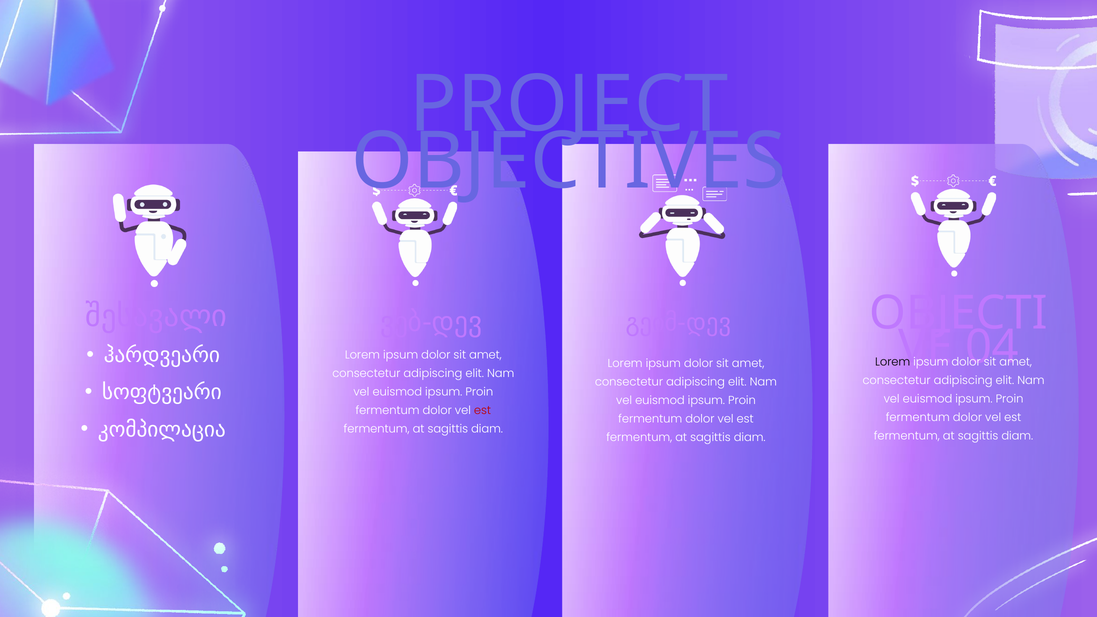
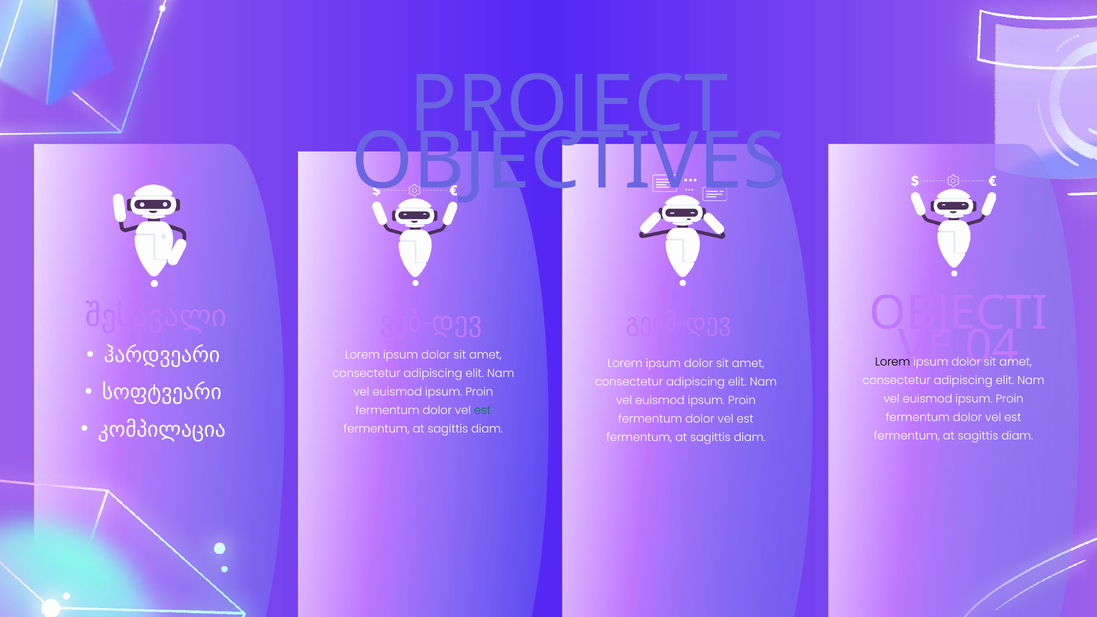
est colour: red -> green (483, 411)
